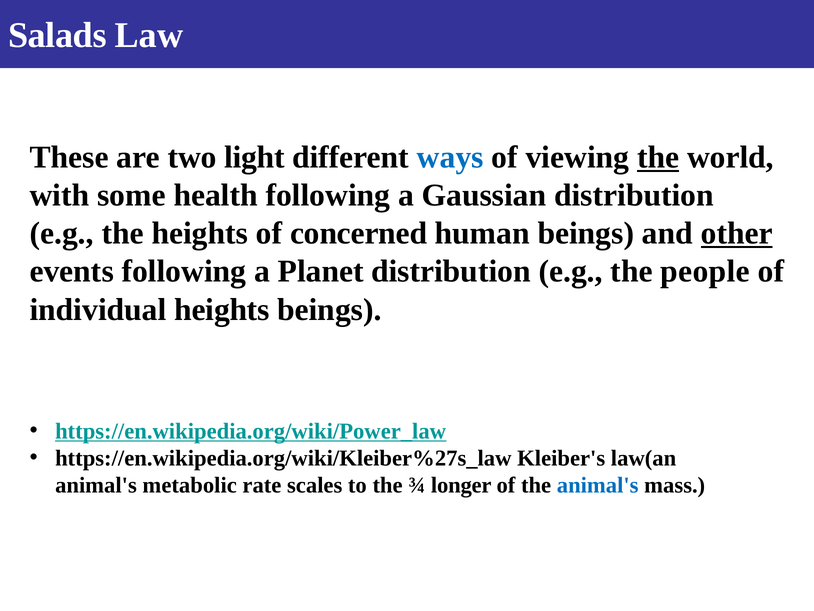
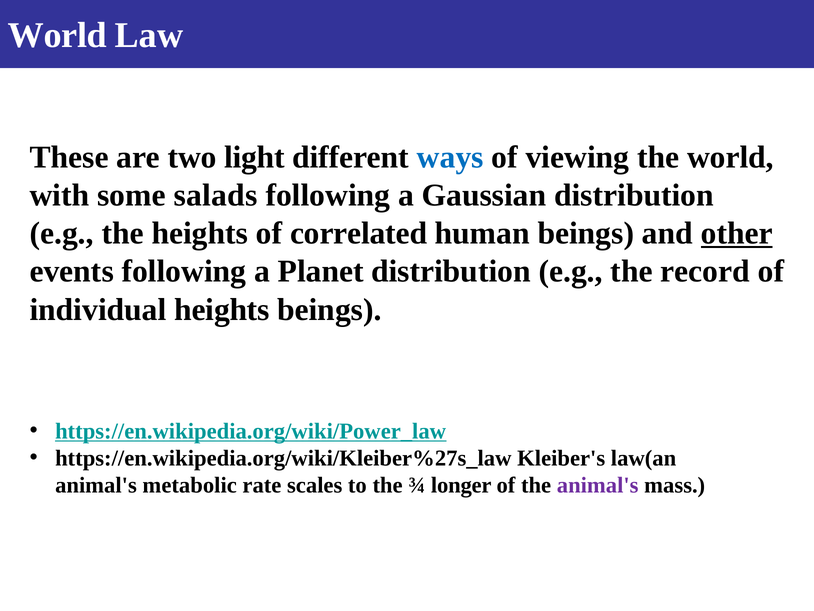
Salads: Salads -> World (57, 35)
the underline: present -> none (658, 157)
health: health -> salads (215, 195)
concerned: concerned -> correlated (359, 233)
people: people -> record (705, 271)
animal's colour: blue -> purple (598, 485)
